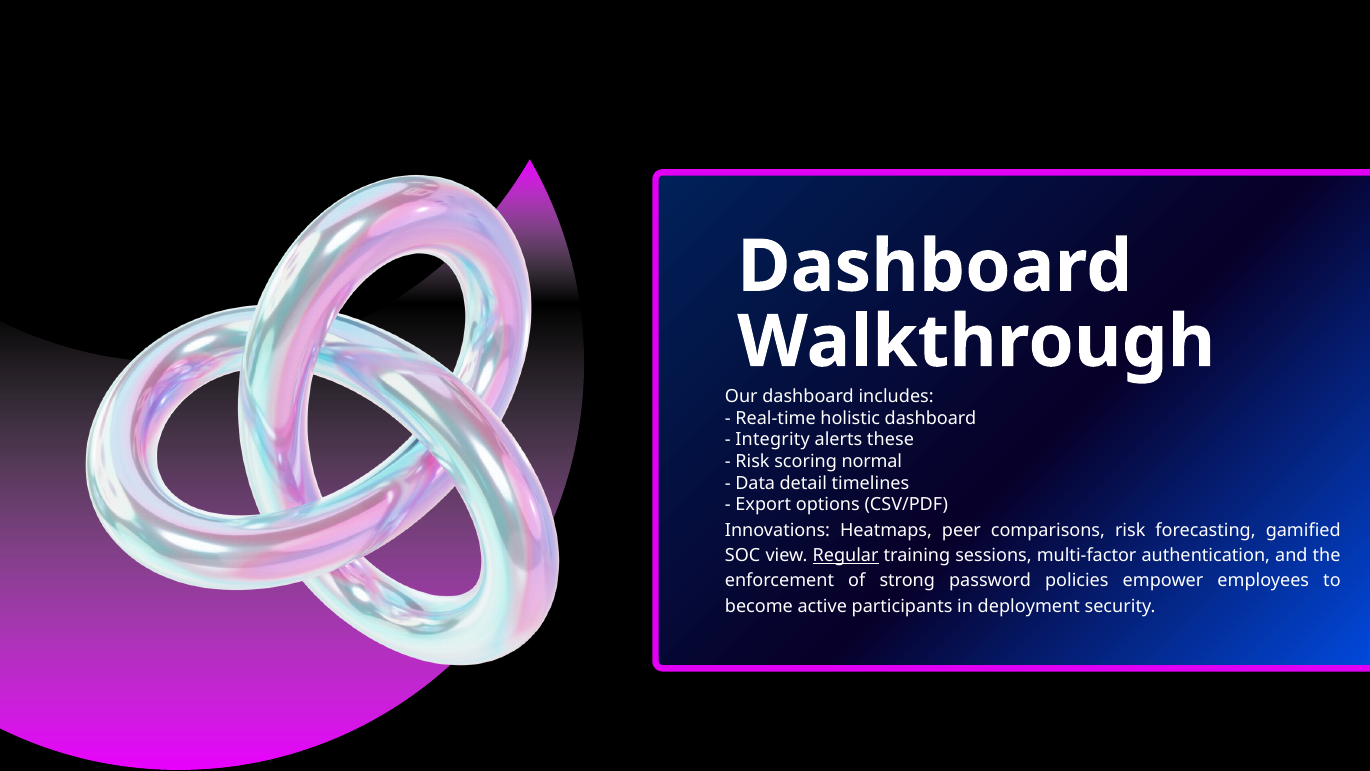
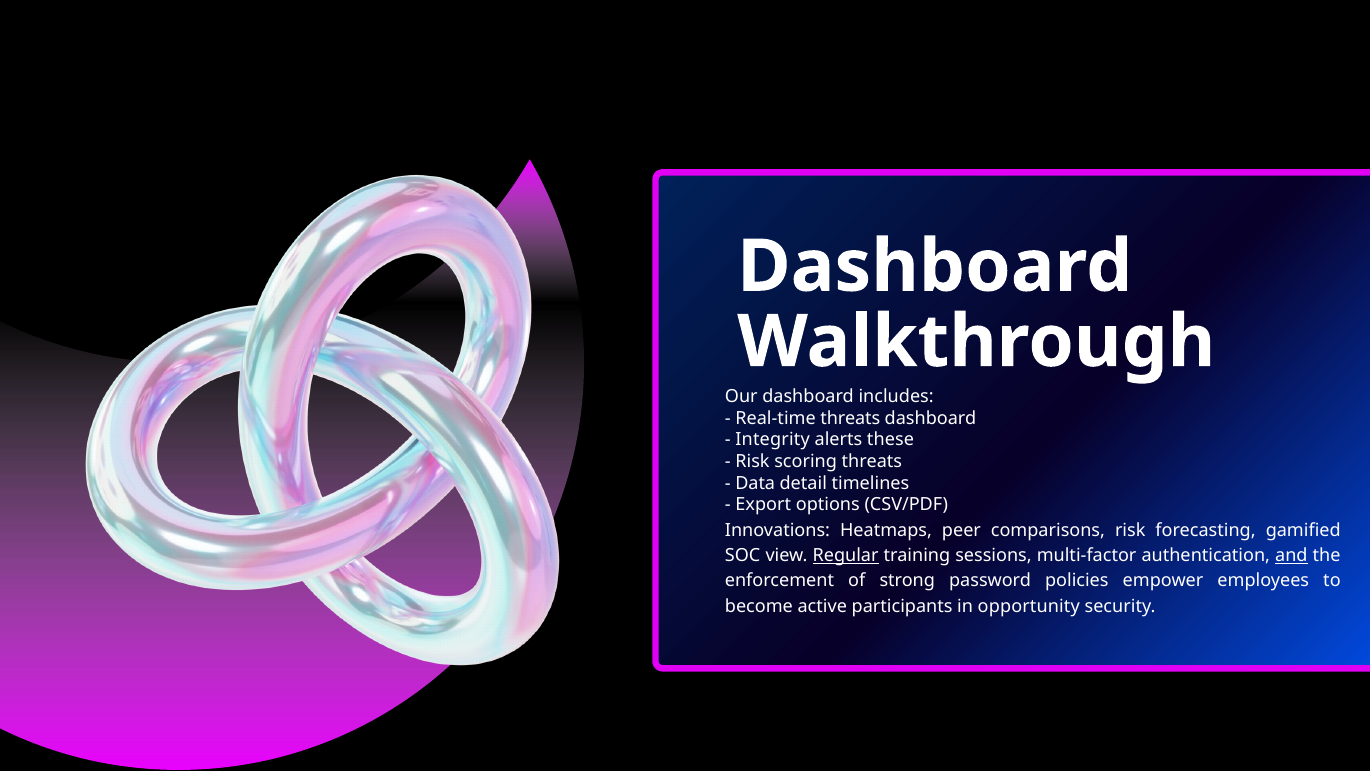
Real-time holistic: holistic -> threats (850, 418)
scoring normal: normal -> threats (872, 461)
and underline: none -> present (1291, 555)
deployment: deployment -> opportunity (1029, 606)
